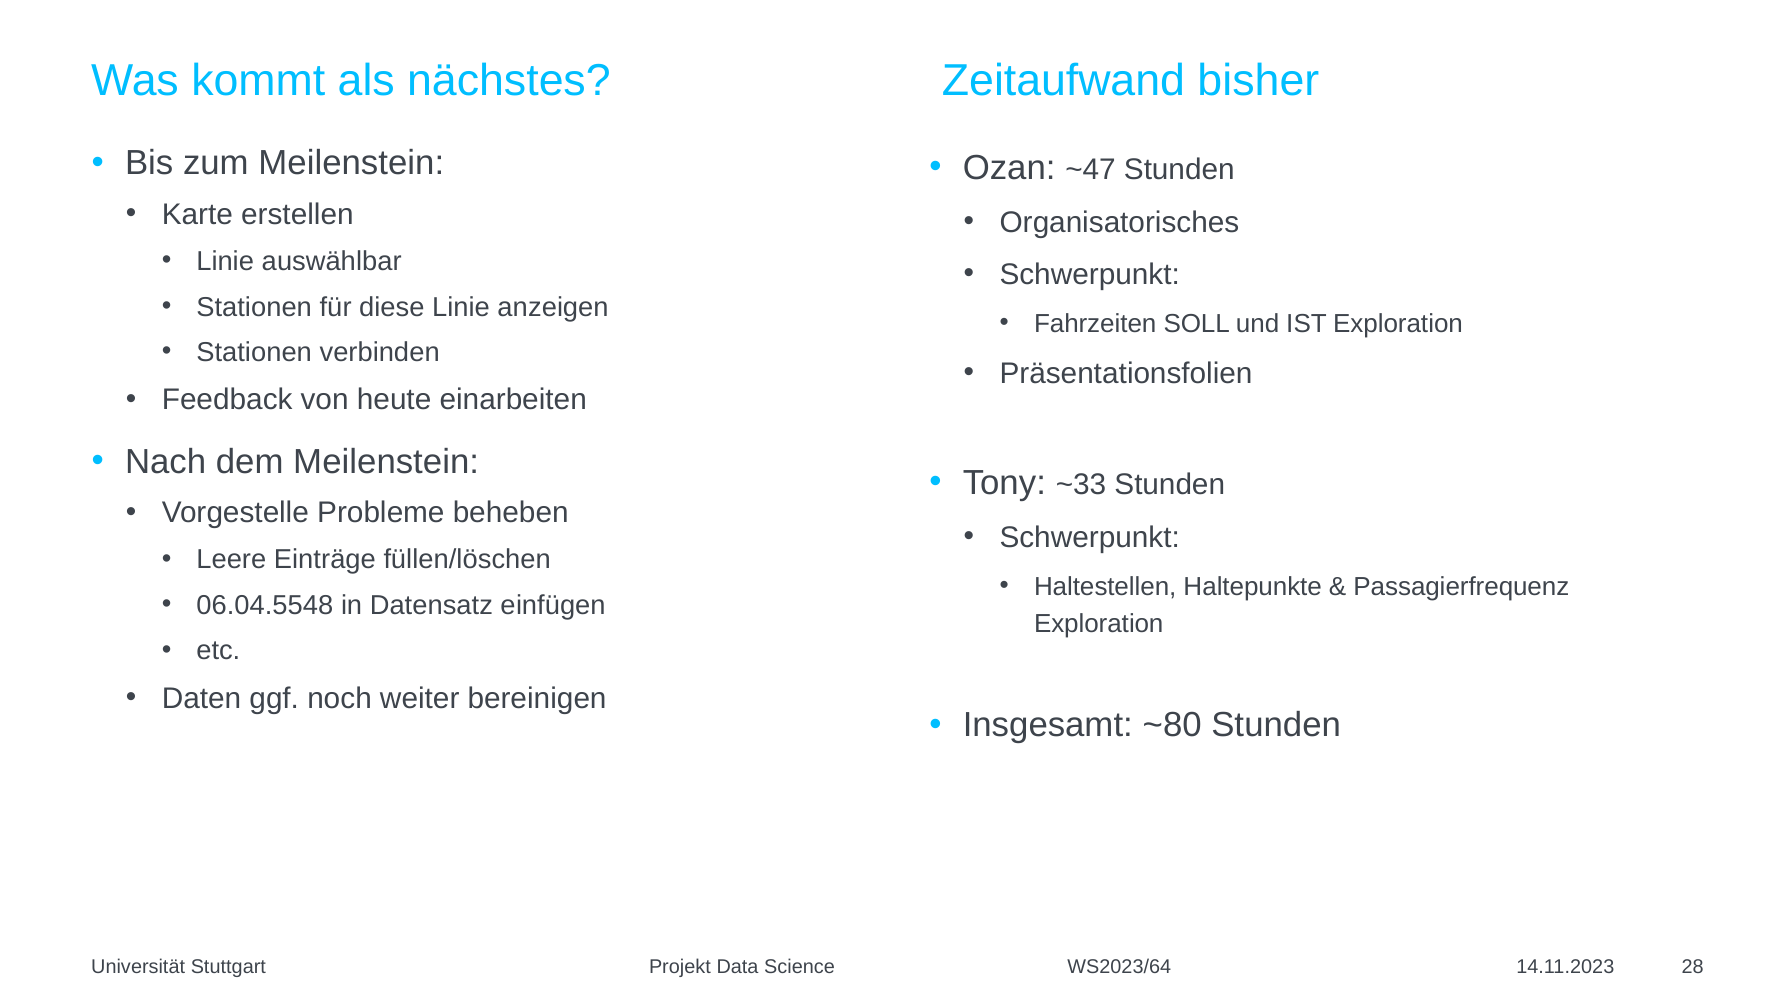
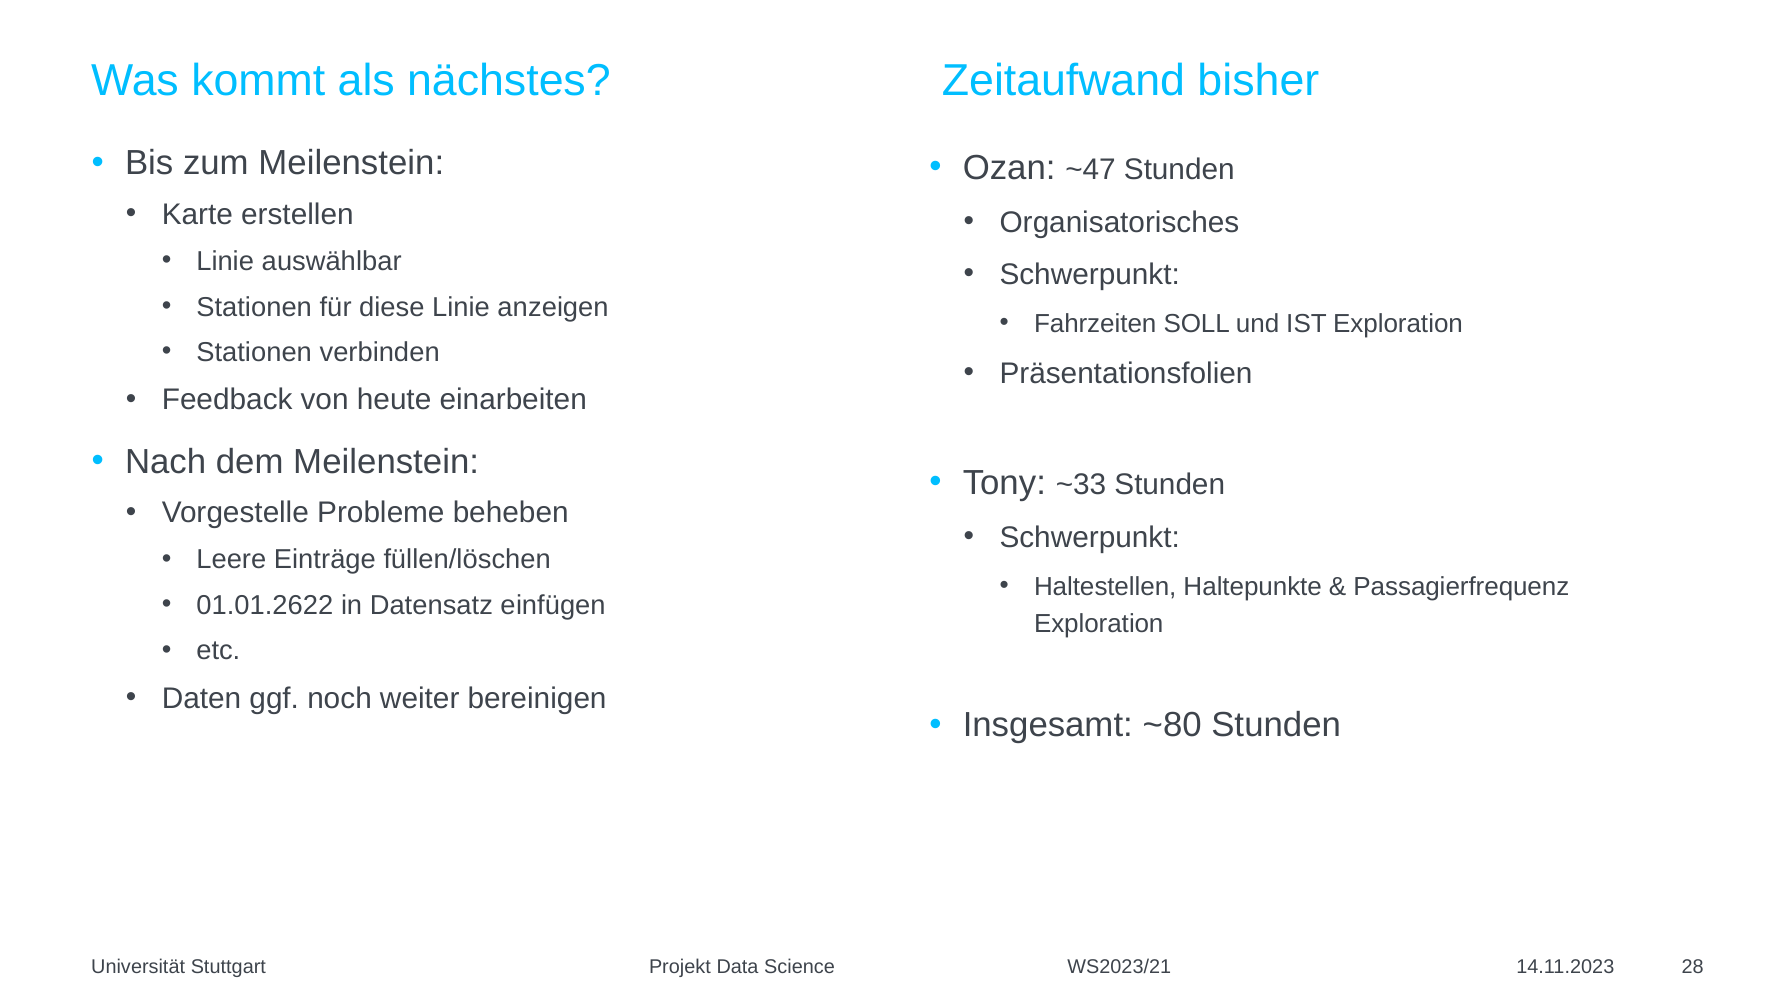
06.04.5548: 06.04.5548 -> 01.01.2622 (265, 605)
WS2023/64: WS2023/64 -> WS2023/21 (1119, 967)
